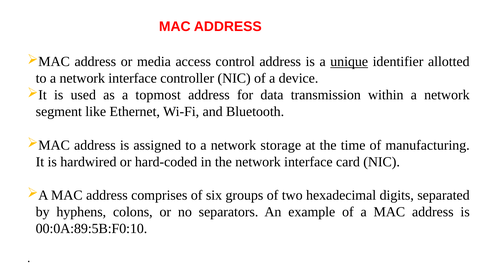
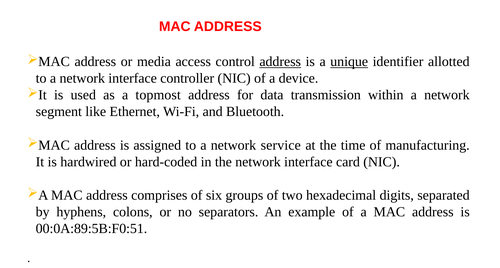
address underline: none -> present (280, 62)
storage: storage -> service (281, 145)
00:0A:89:5B:F0:10: 00:0A:89:5B:F0:10 -> 00:0A:89:5B:F0:51 (91, 228)
